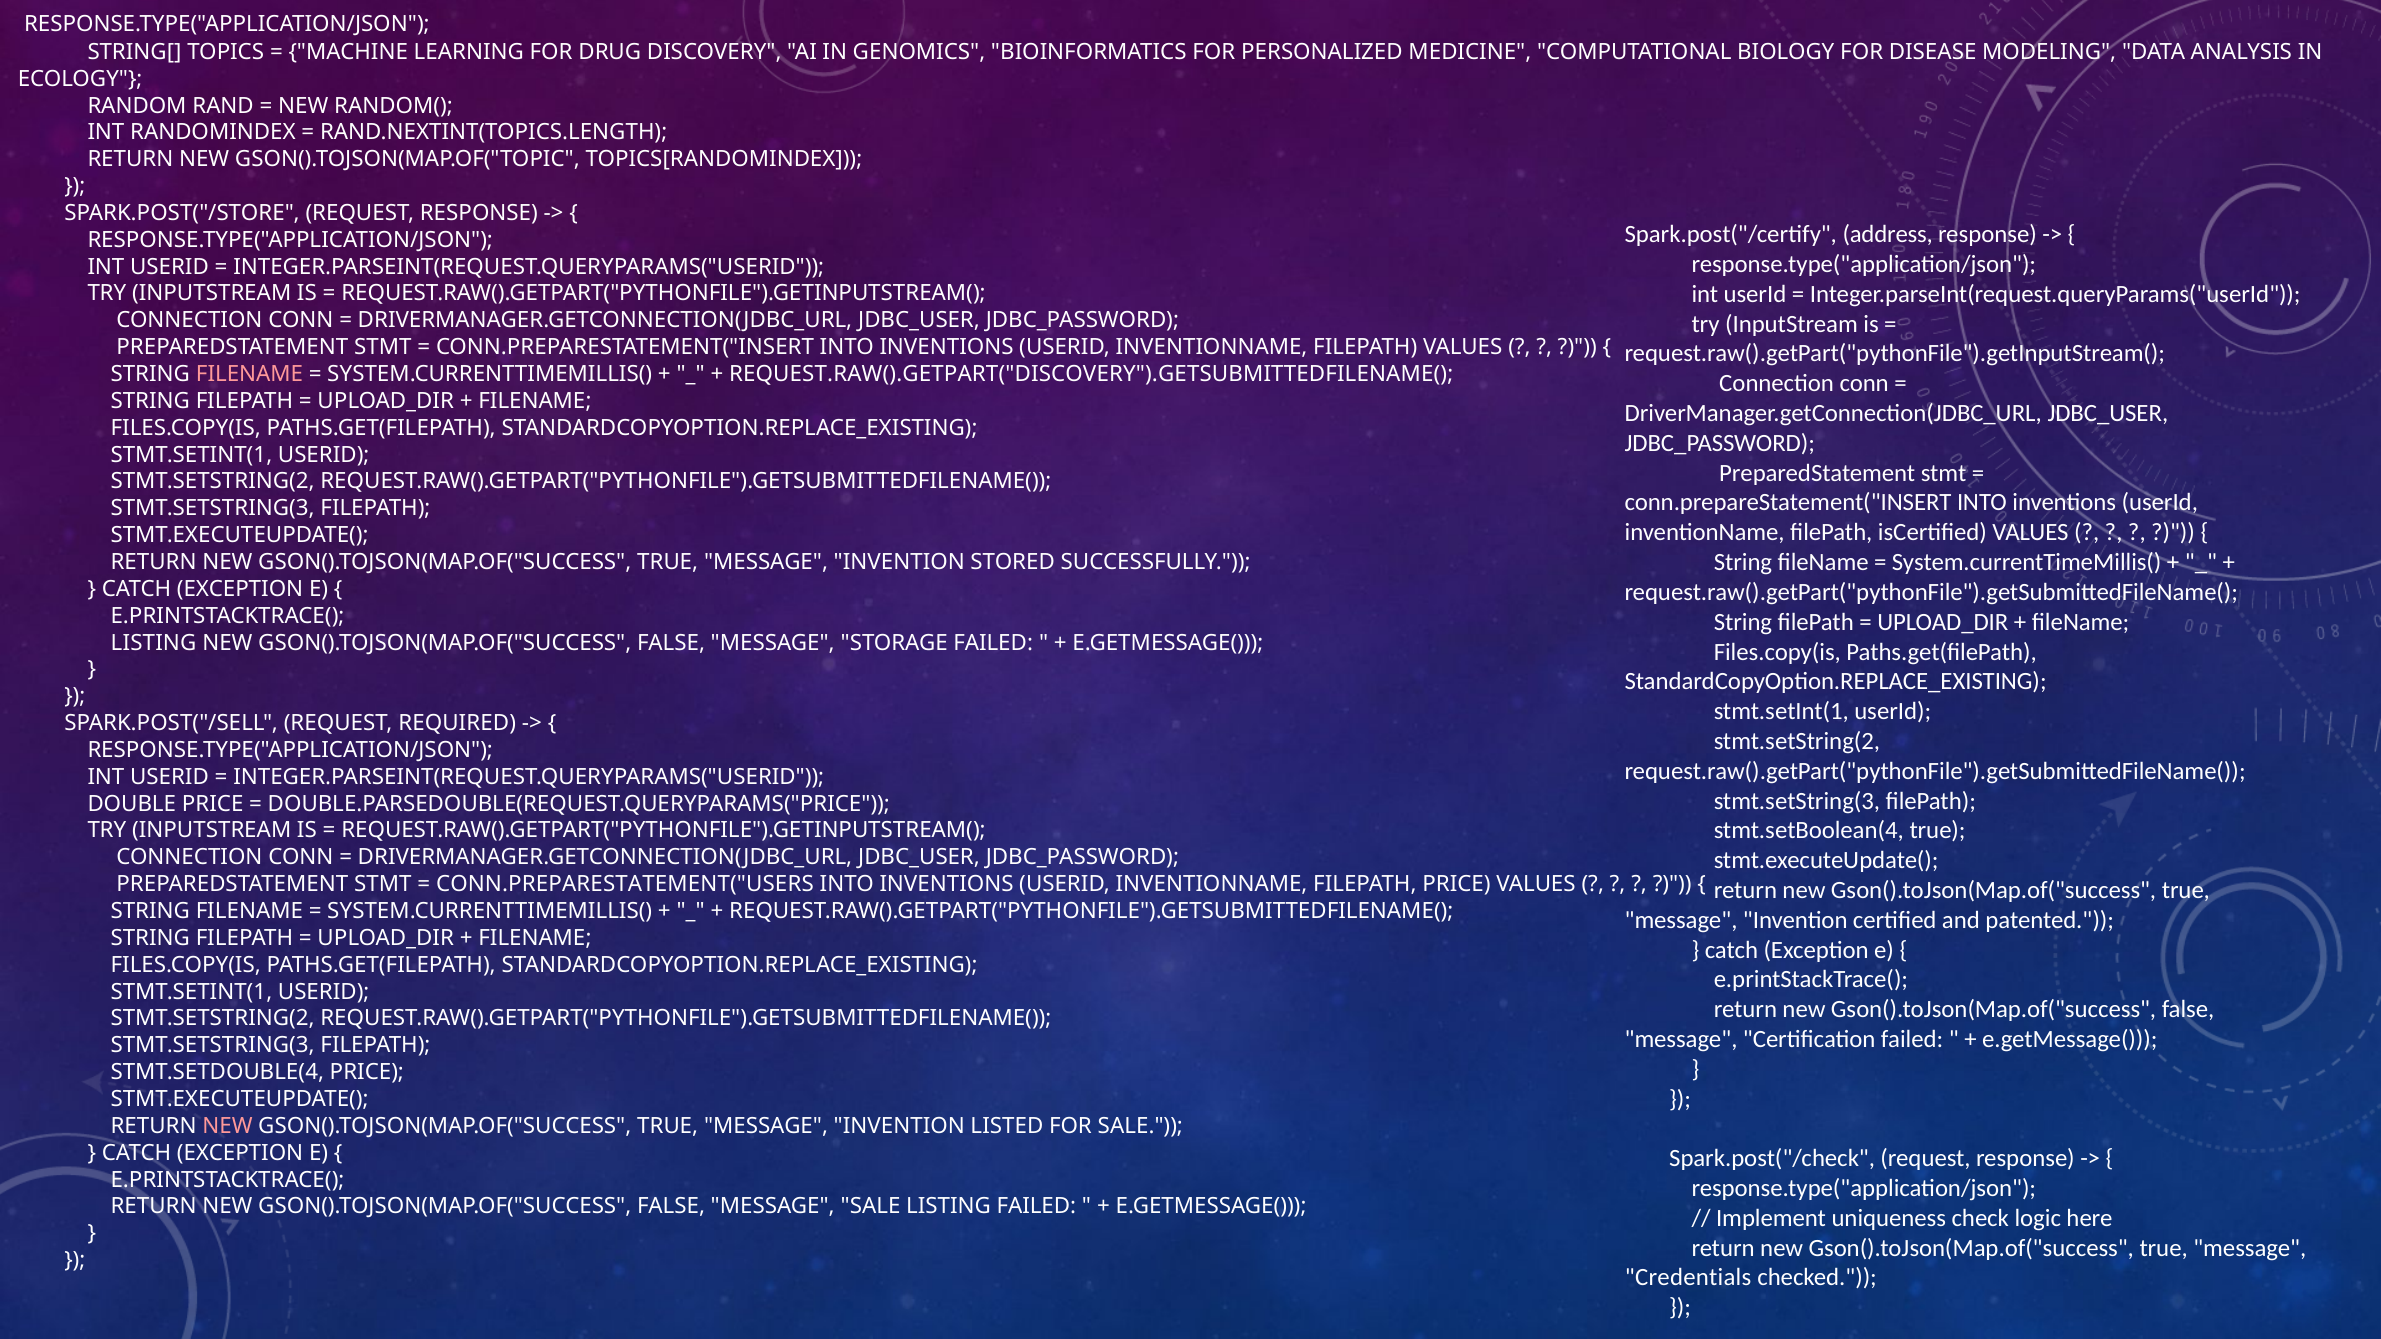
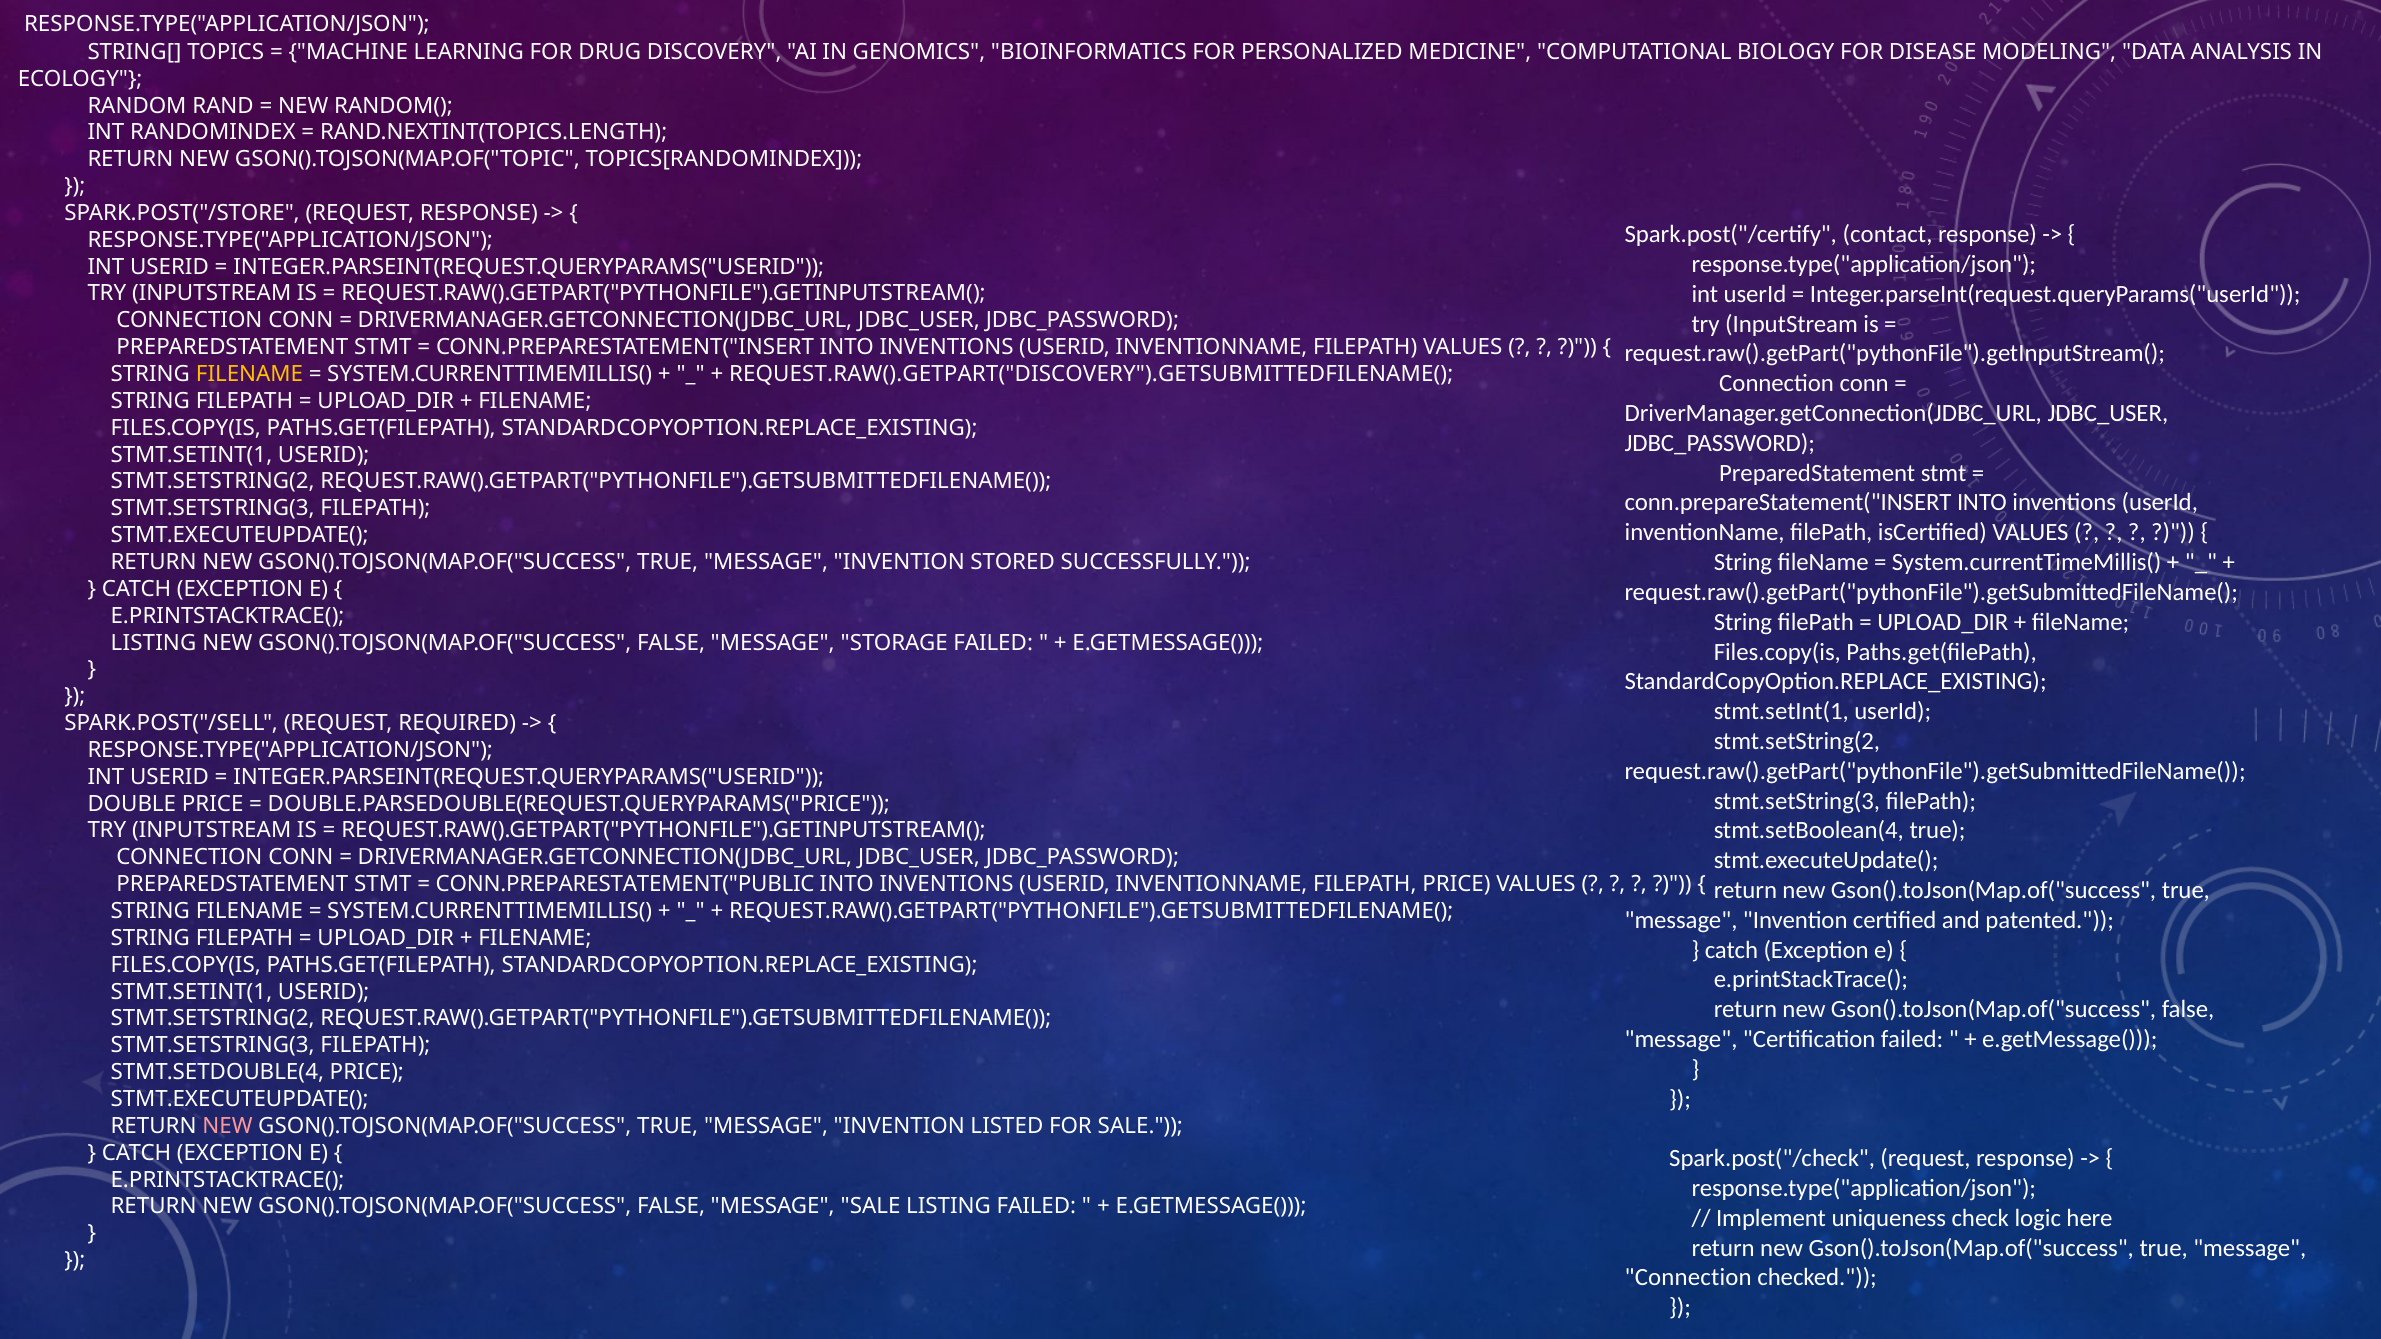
address: address -> contact (1887, 235)
FILENAME colour: pink -> yellow (250, 374)
CONN.PREPARESTATEMENT("USERS: CONN.PREPARESTATEMENT("USERS -> CONN.PREPARESTATEMENT("PUBLIC (625, 885)
Credentials: Credentials -> Connection (1688, 1278)
